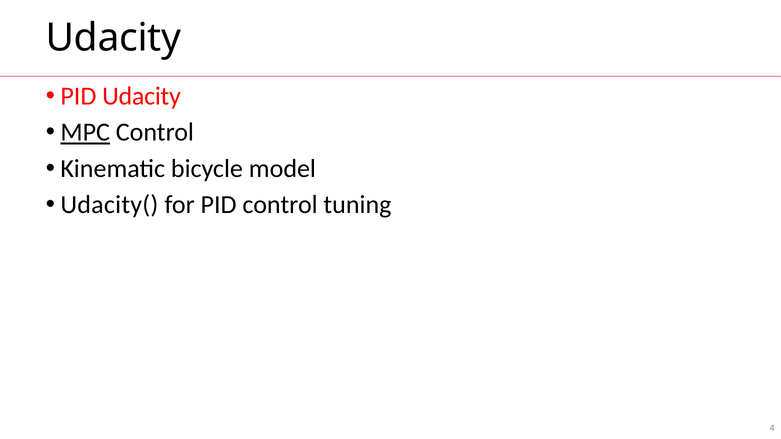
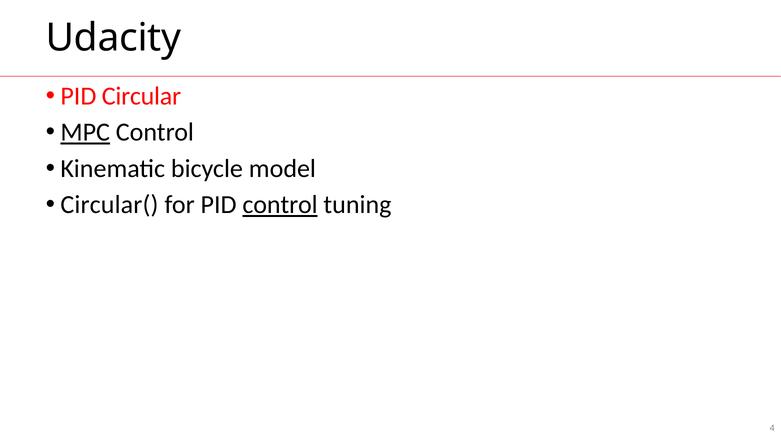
PID Udacity: Udacity -> Circular (141, 96)
Udacity(: Udacity( -> Circular( (109, 205)
control underline: none -> present (280, 205)
